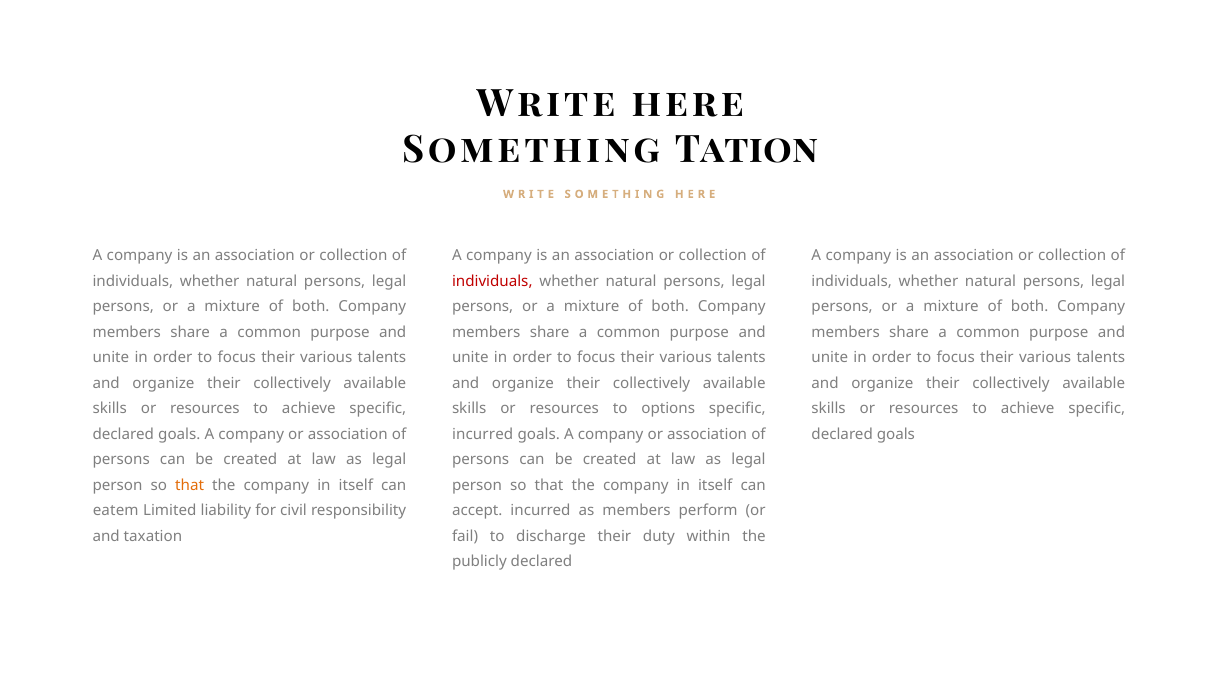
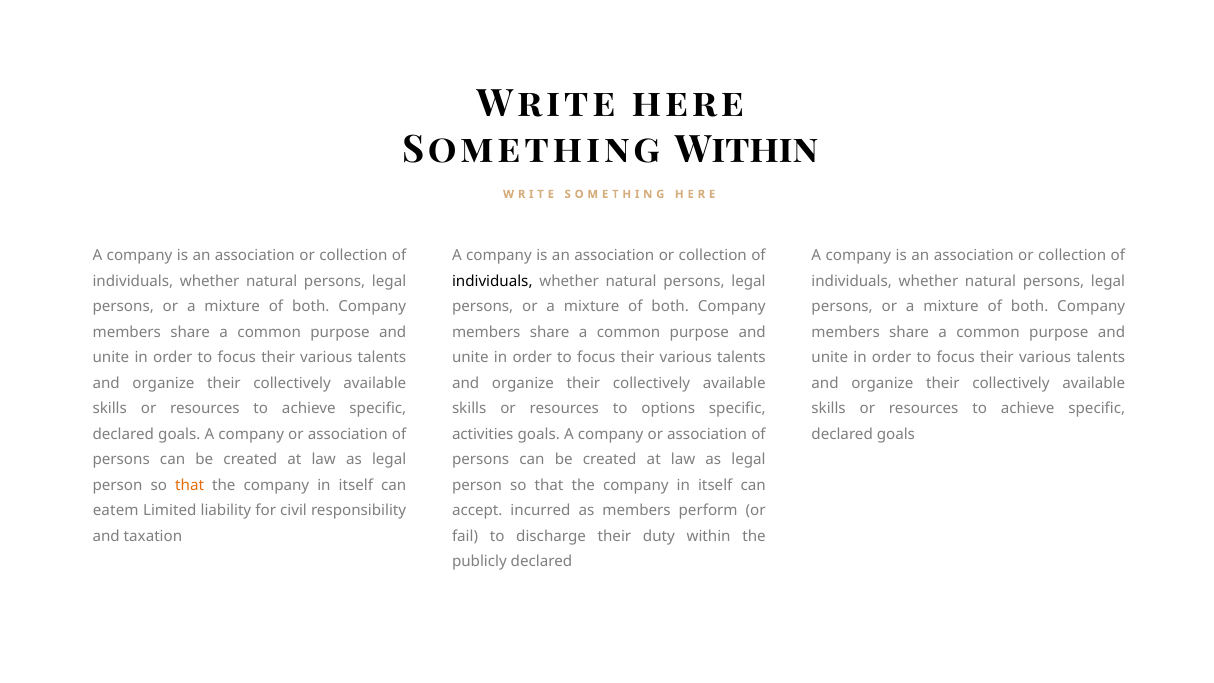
Something Tation: Tation -> Within (747, 150)
individuals colour: red -> black (492, 281)
incurred: incurred -> activities (483, 434)
